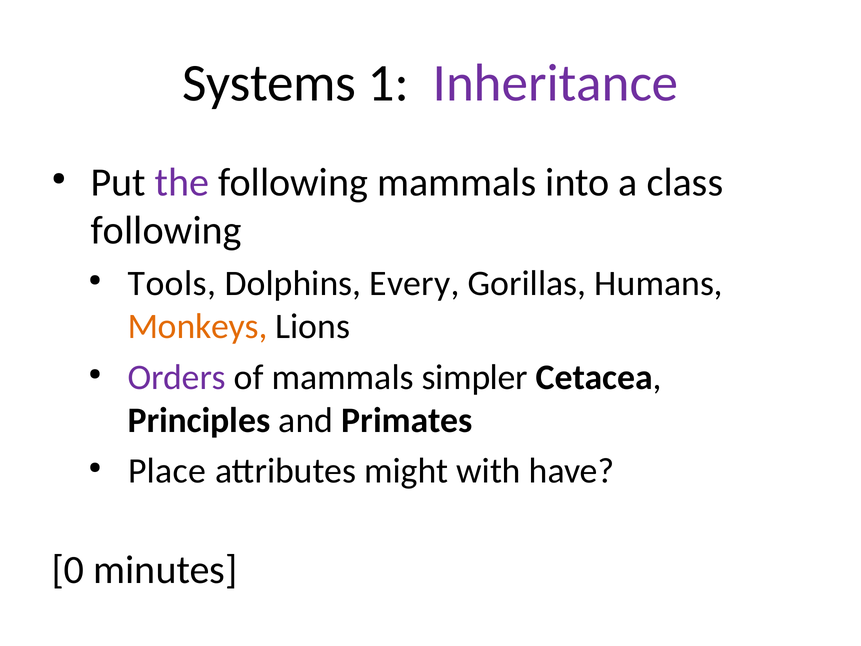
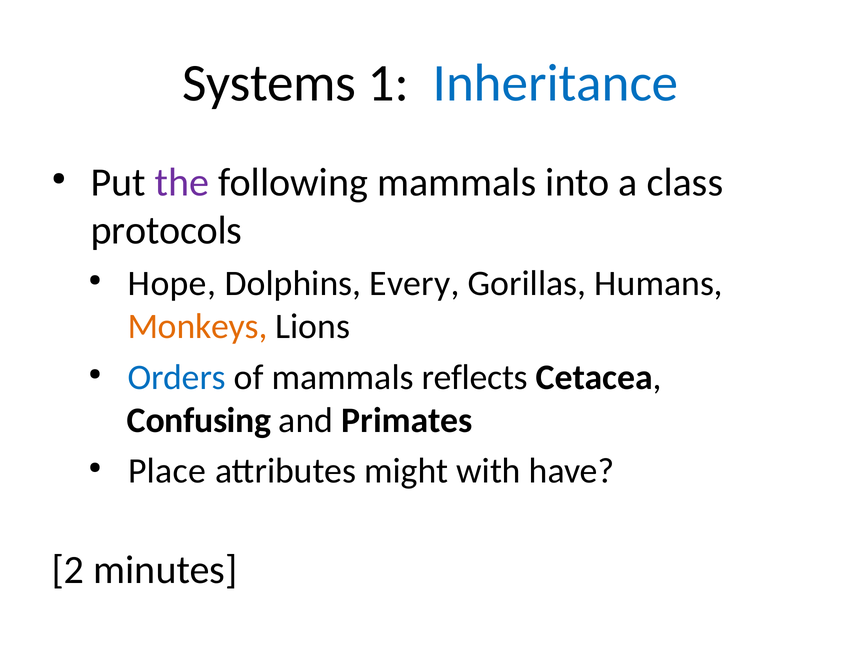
Inheritance colour: purple -> blue (556, 83)
following: following -> protocols (166, 230)
Tools: Tools -> Hope (172, 283)
Orders colour: purple -> blue (177, 377)
simpler: simpler -> reflects (475, 377)
Principles: Principles -> Confusing (199, 420)
0: 0 -> 2 (68, 570)
